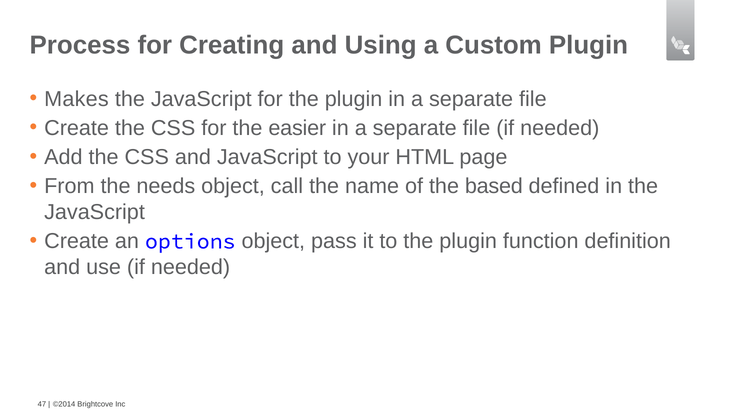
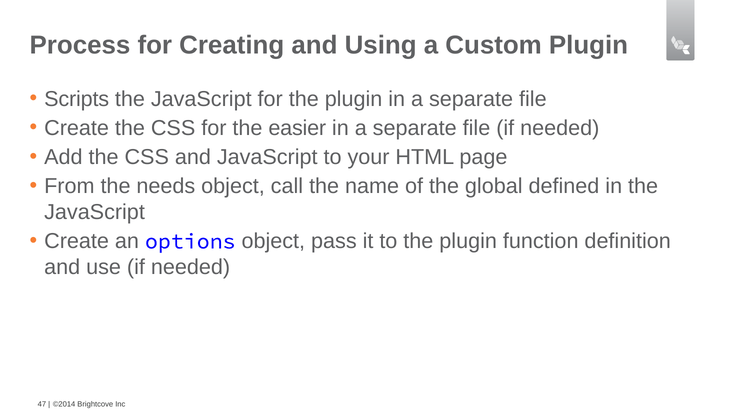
Makes: Makes -> Scripts (77, 99)
based: based -> global (494, 187)
